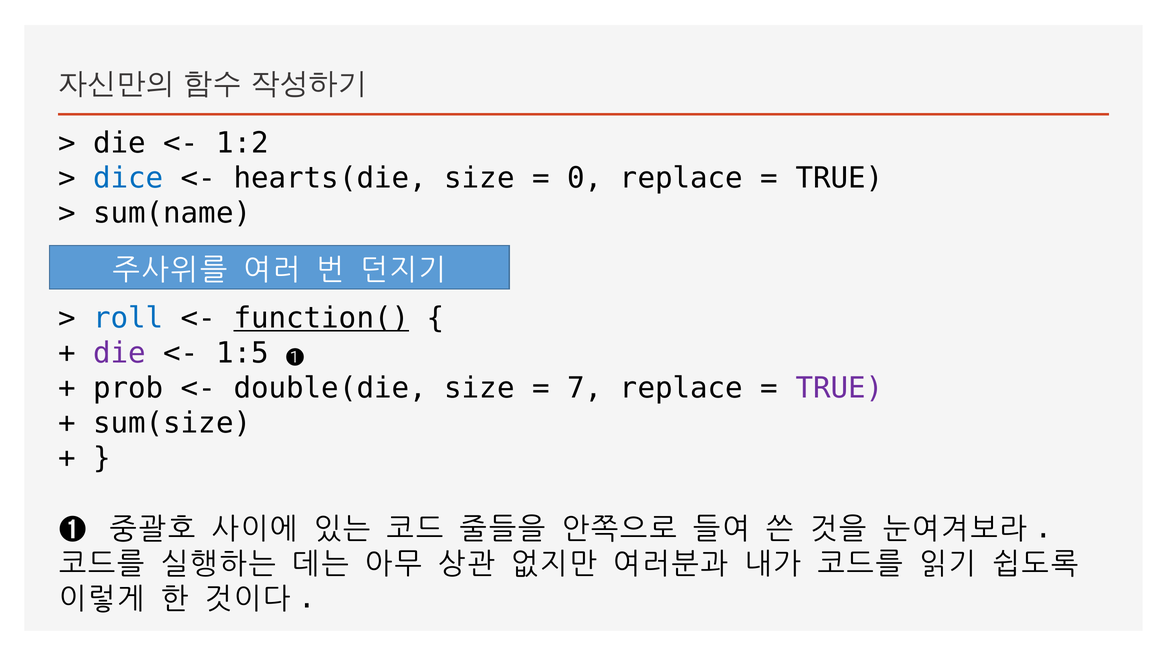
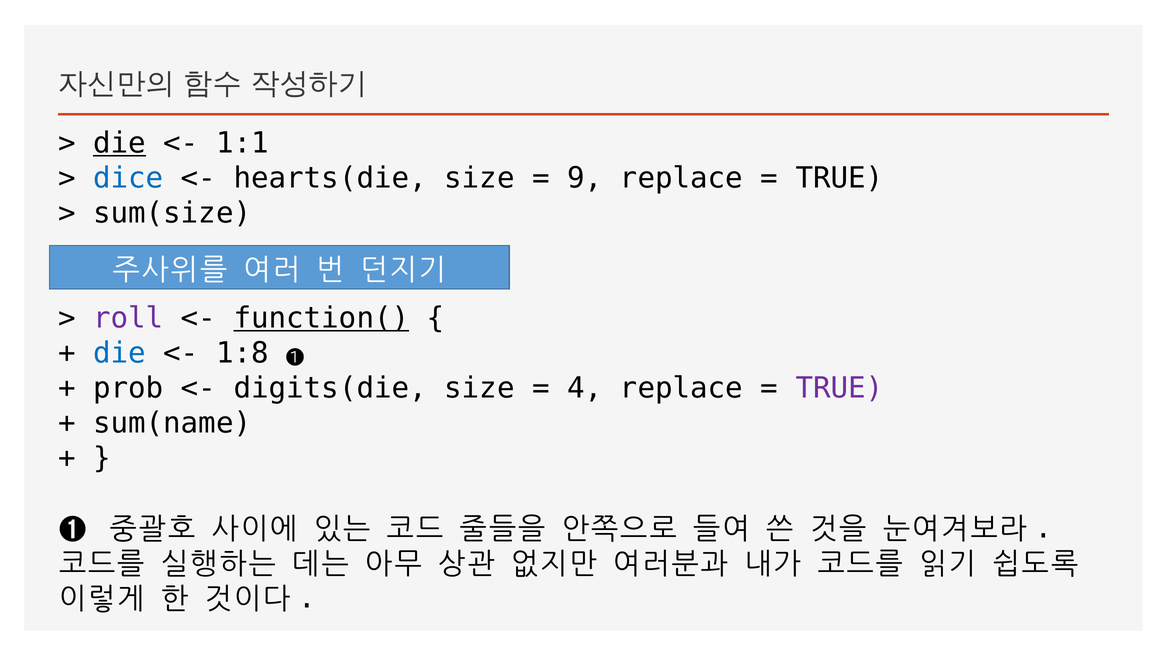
die underline: none -> present (119, 143)
1:2: 1:2 -> 1:1 (242, 143)
0: 0 -> 9 (585, 178)
sum(name: sum(name -> sum(size (172, 213)
roll colour: blue -> purple (128, 318)
die colour: purple -> blue (119, 353)
1:5: 1:5 -> 1:8 (242, 353)
double(die: double(die -> digits(die (330, 388)
7: 7 -> 4 (585, 388)
sum(size: sum(size -> sum(name (172, 423)
